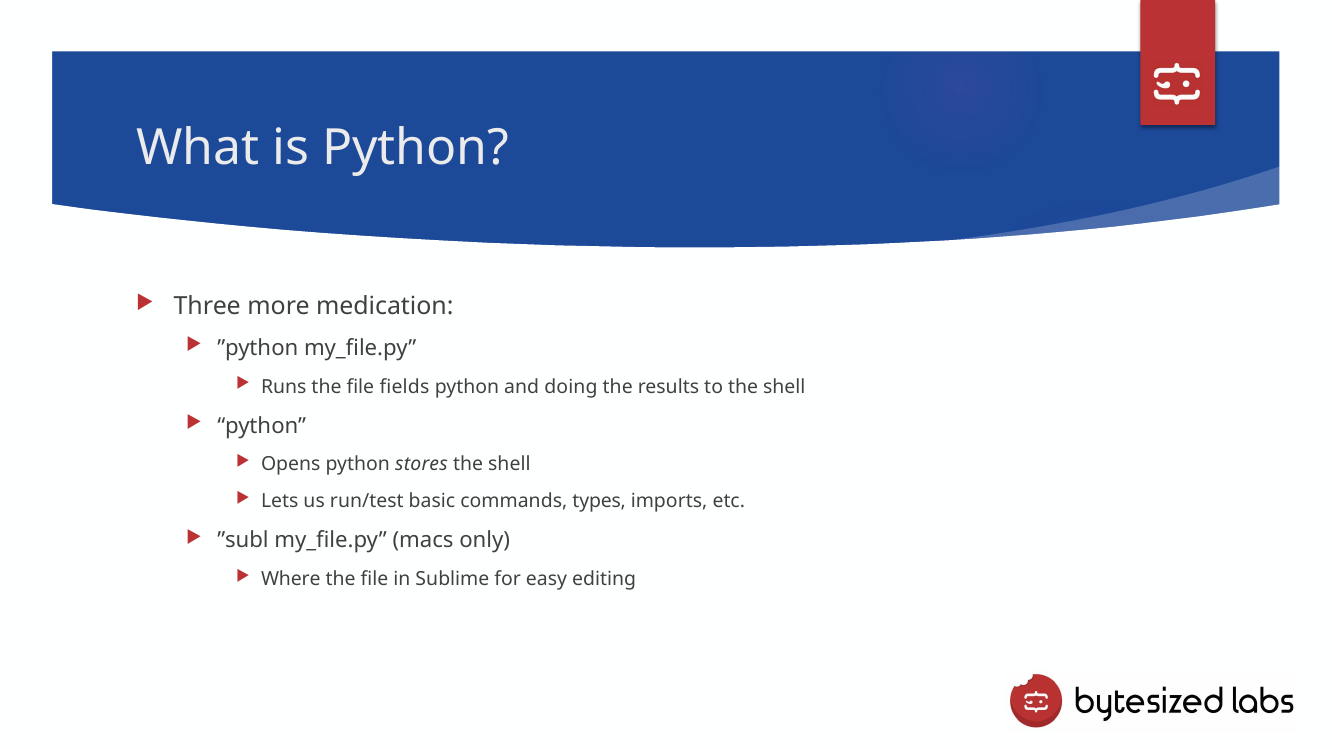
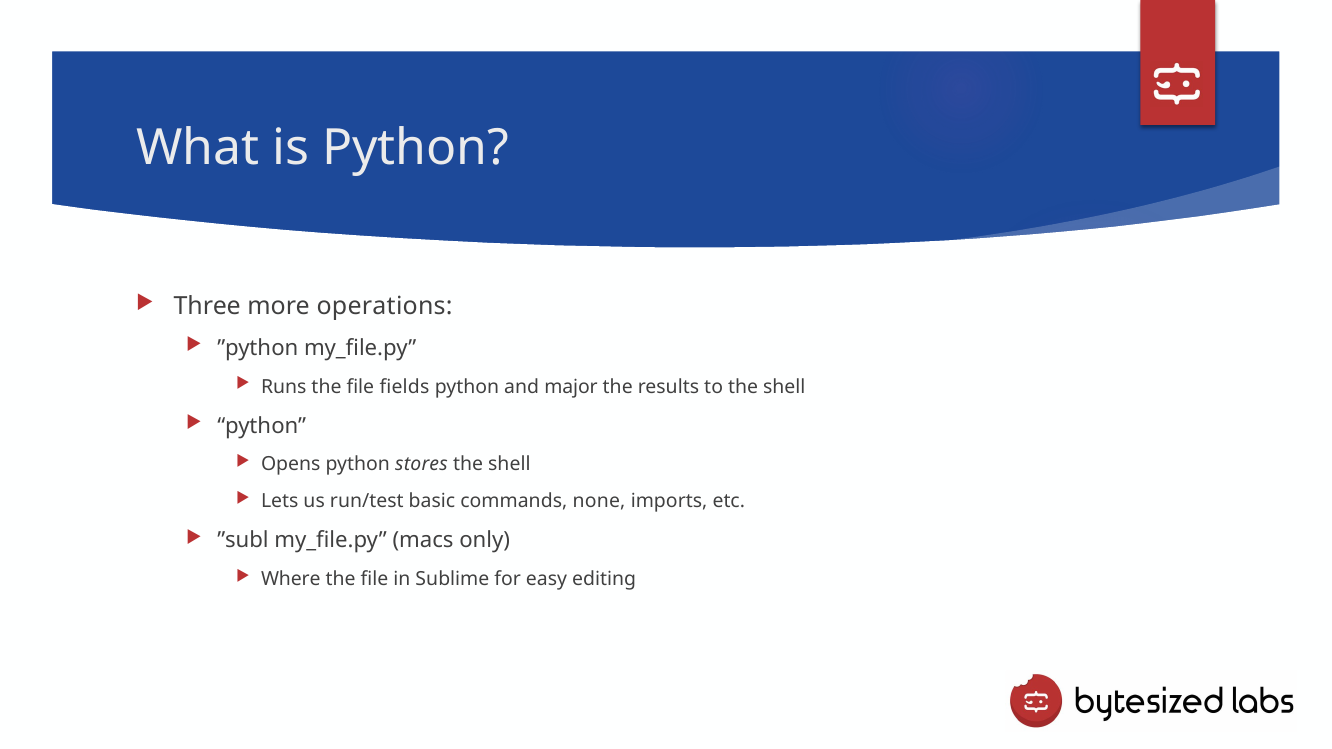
medication: medication -> operations (385, 306)
doing: doing -> major (571, 387)
types: types -> none (599, 502)
